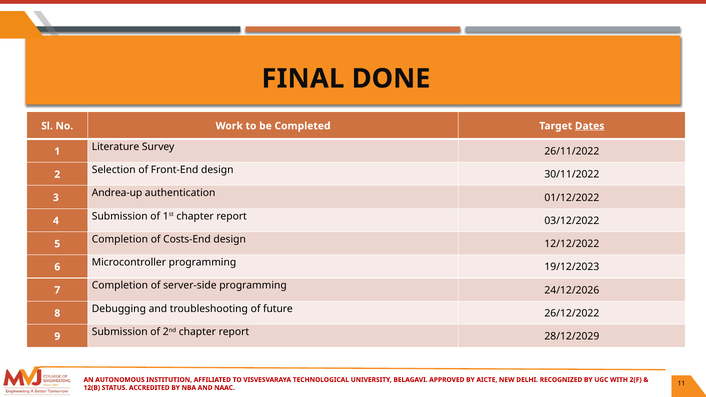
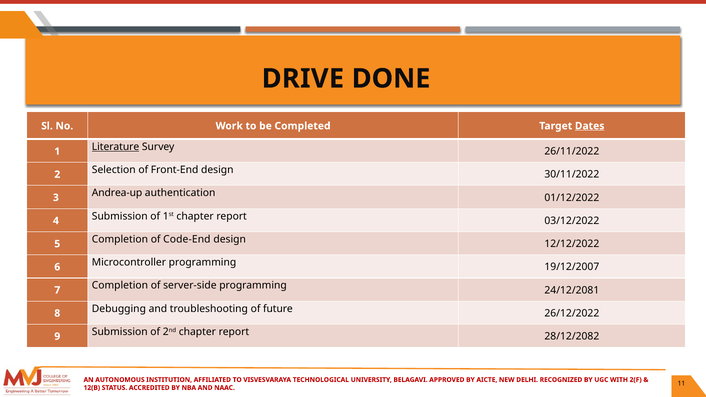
FINAL: FINAL -> DRIVE (303, 79)
Literature underline: none -> present (116, 147)
Costs-End: Costs-End -> Code-End (187, 239)
19/12/2023: 19/12/2023 -> 19/12/2007 (572, 267)
24/12/2026: 24/12/2026 -> 24/12/2081 (572, 290)
28/12/2029: 28/12/2029 -> 28/12/2082 (572, 336)
